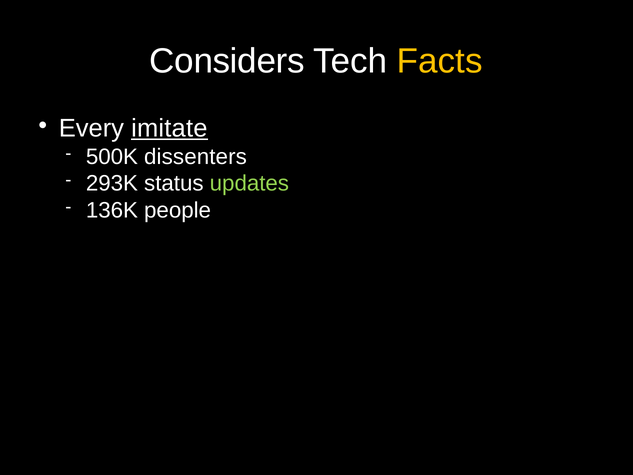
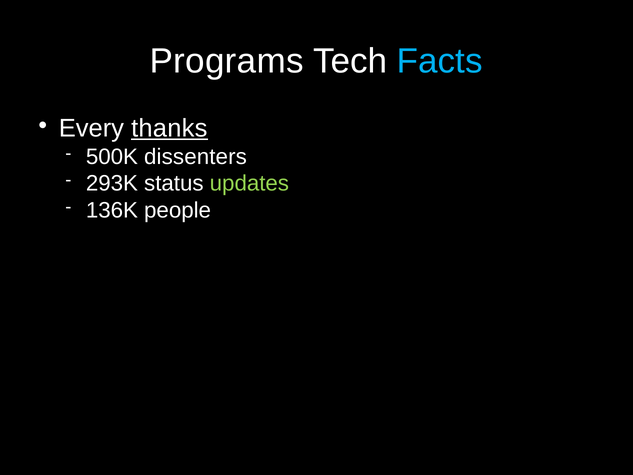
Considers: Considers -> Programs (227, 61)
Facts colour: yellow -> light blue (440, 61)
imitate: imitate -> thanks (169, 128)
